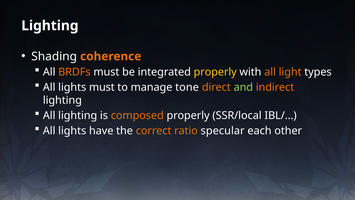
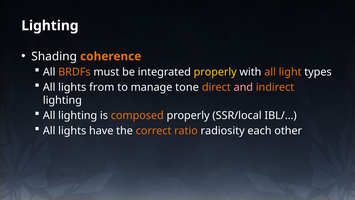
lights must: must -> from (102, 87)
and colour: light green -> pink (243, 87)
specular: specular -> radiosity (223, 131)
